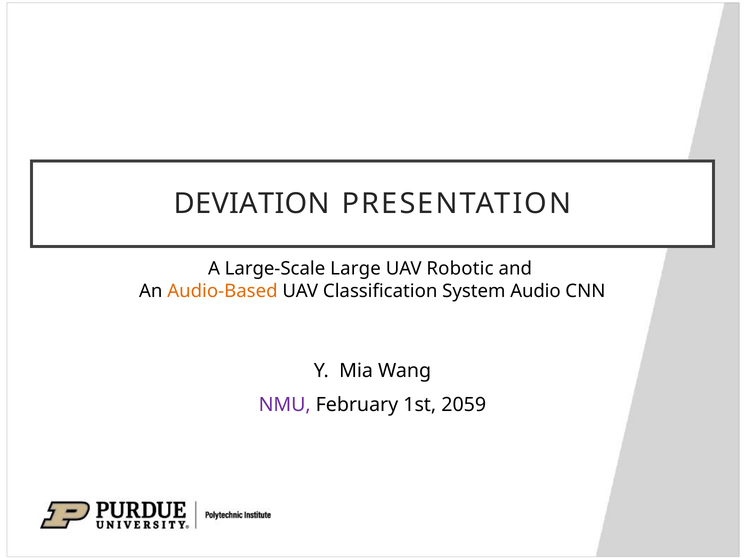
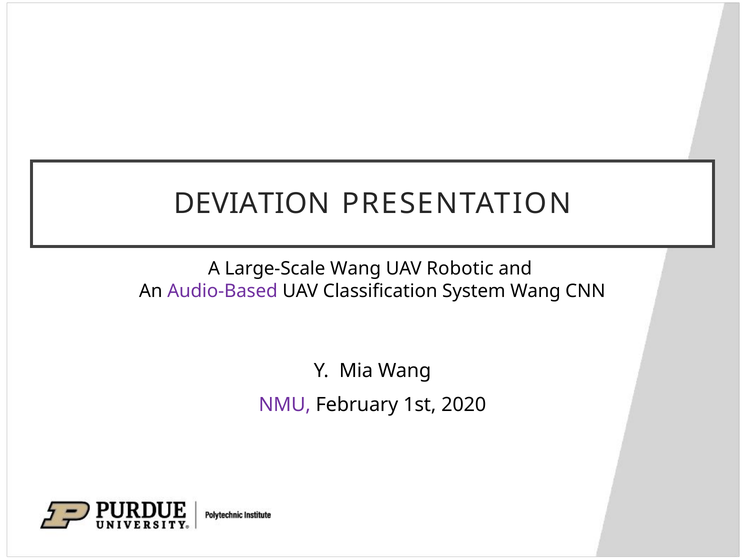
Large-Scale Large: Large -> Wang (356, 269)
Audio-Based colour: orange -> purple (222, 292)
System Audio: Audio -> Wang (535, 292)
2059: 2059 -> 2020 (464, 405)
